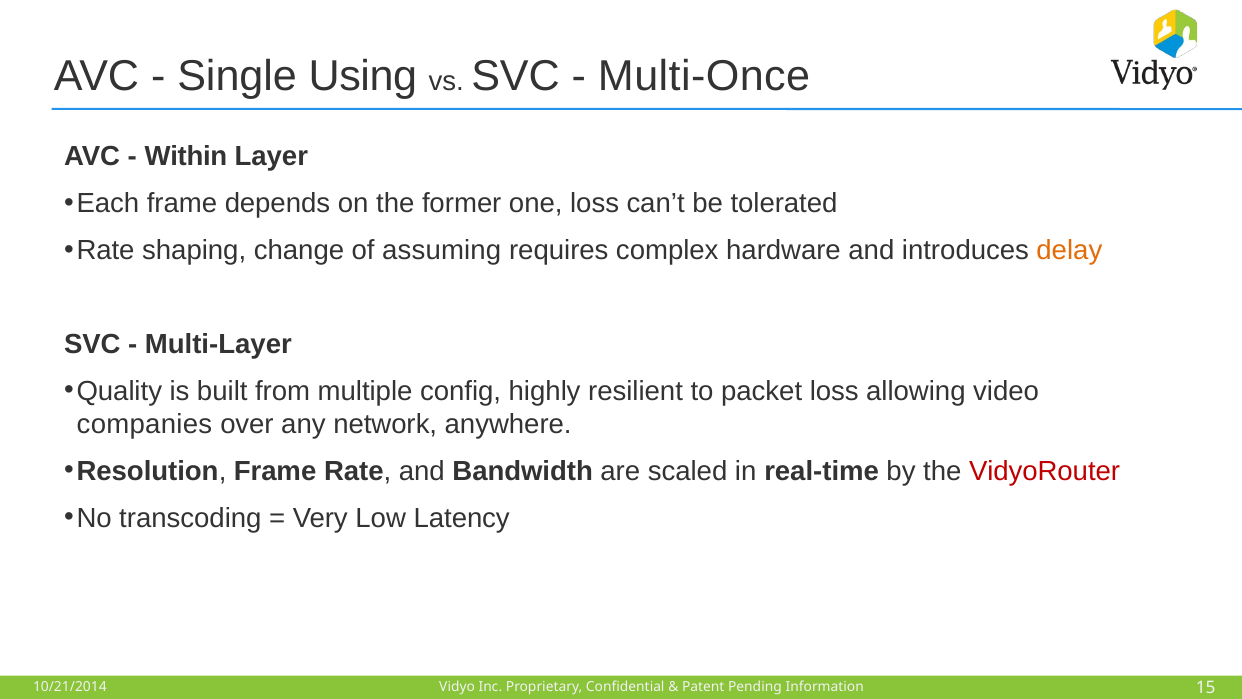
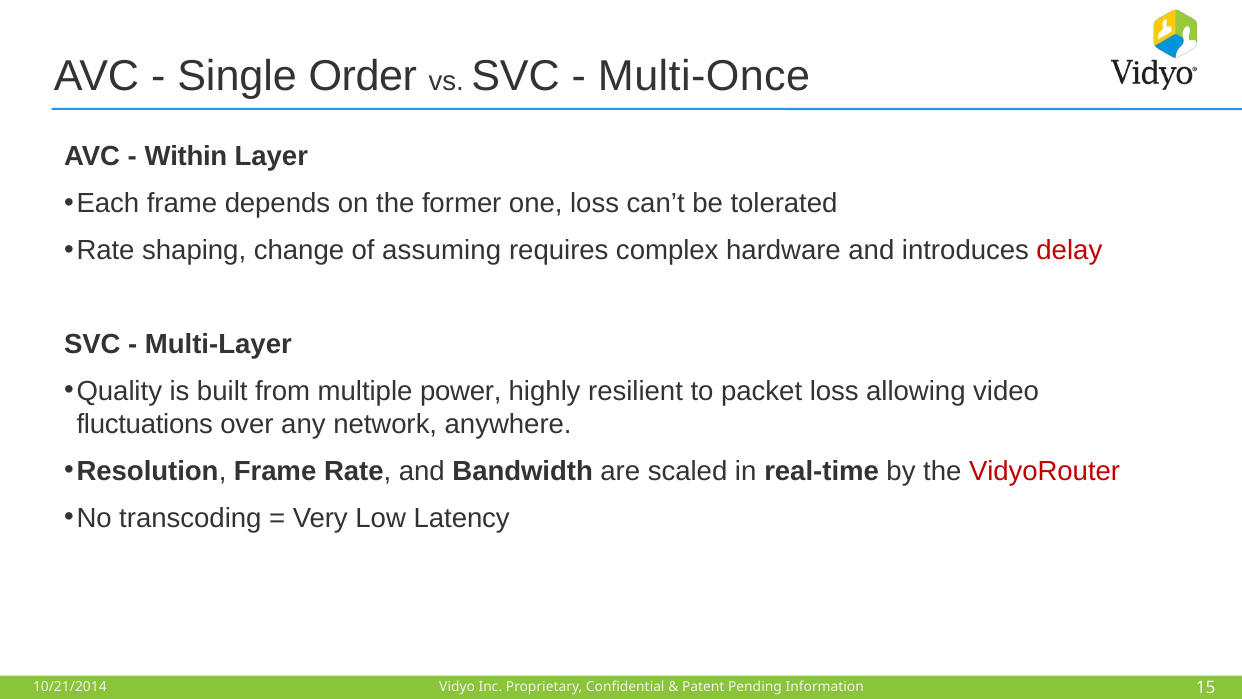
Using: Using -> Order (363, 76)
delay colour: orange -> red (1069, 250)
config: config -> power (461, 391)
companies: companies -> fluctuations (145, 424)
